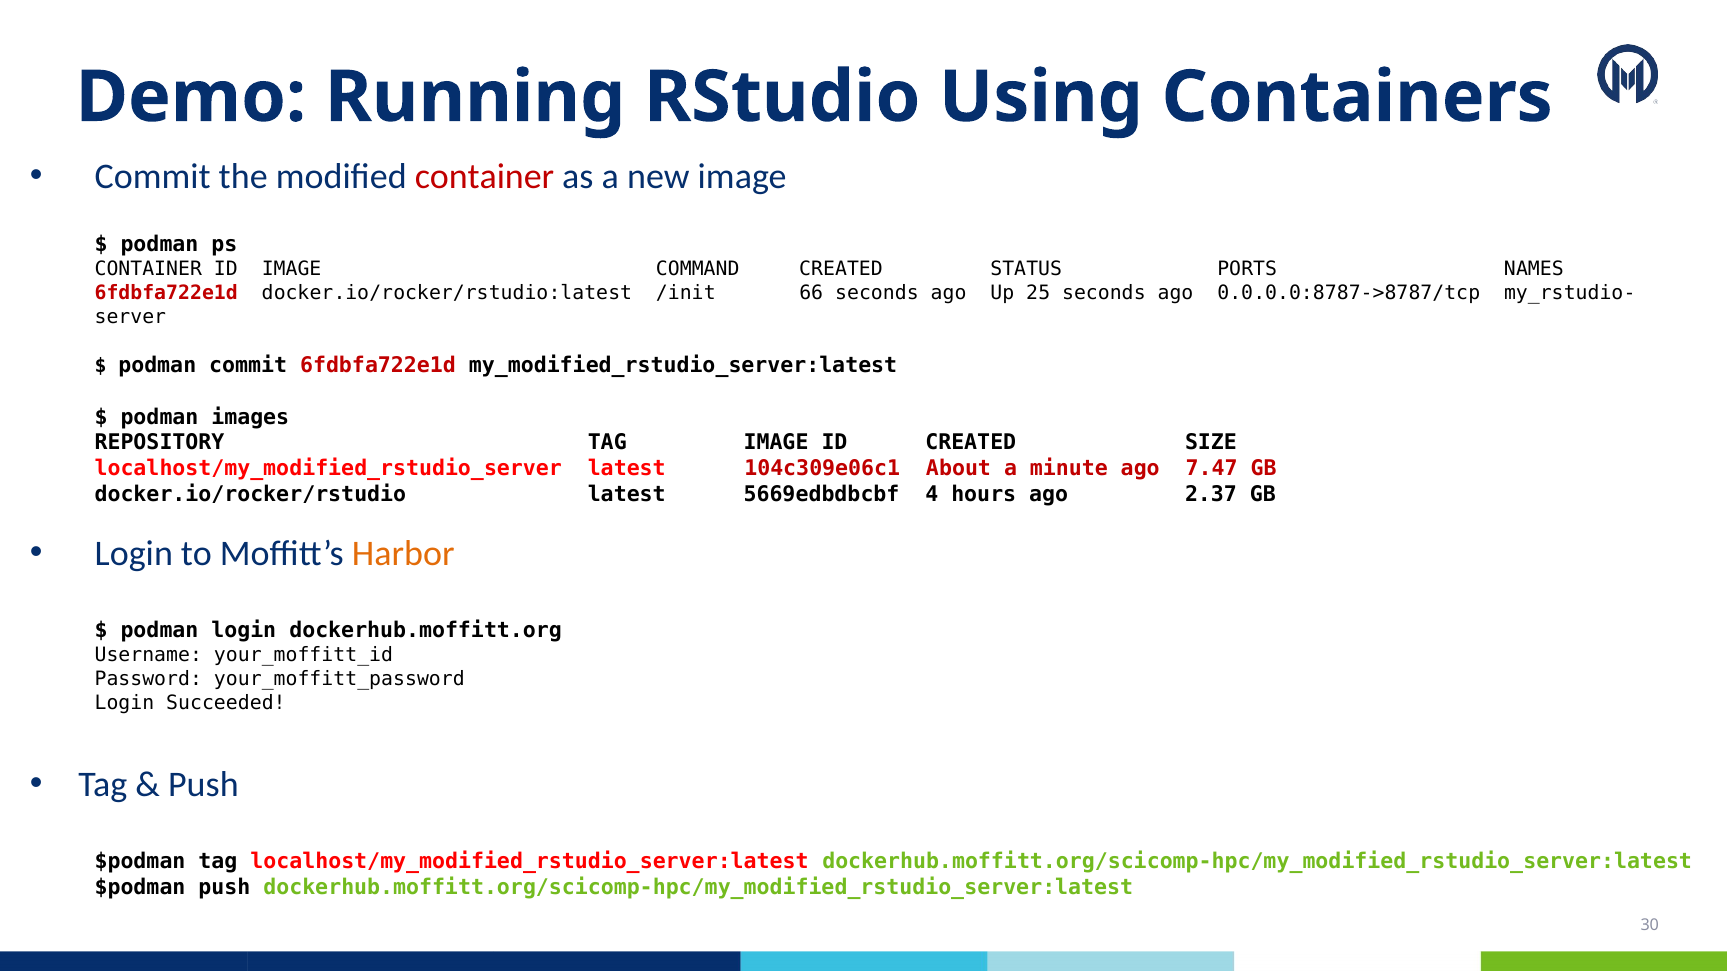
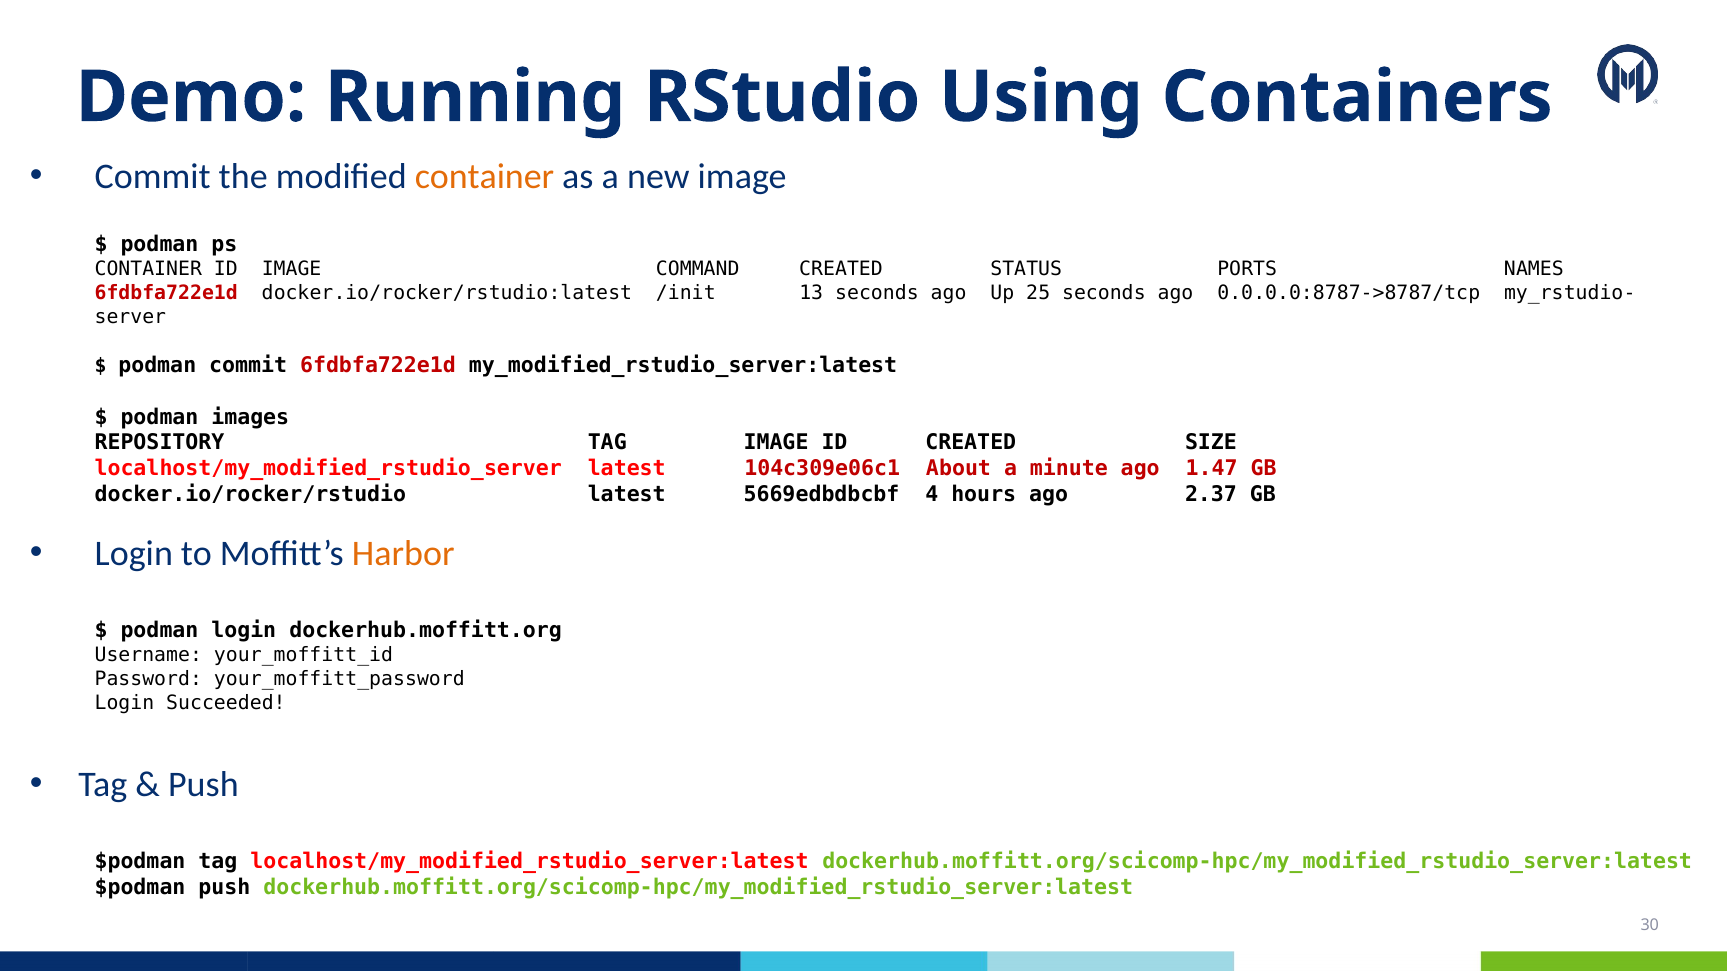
container colour: red -> orange (484, 176)
66: 66 -> 13 (811, 293)
7.47: 7.47 -> 1.47 (1212, 469)
